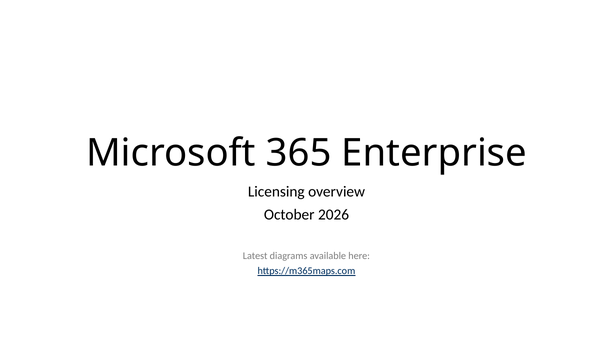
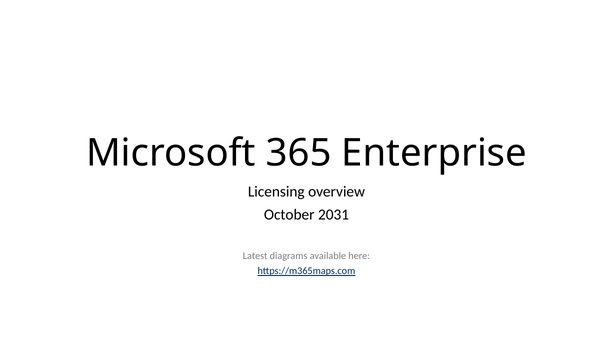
2026: 2026 -> 2031 (334, 215)
